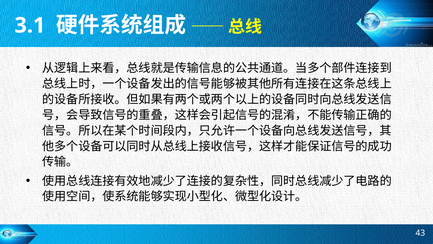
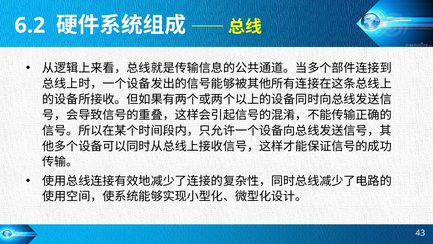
3.1: 3.1 -> 6.2 (30, 25)
